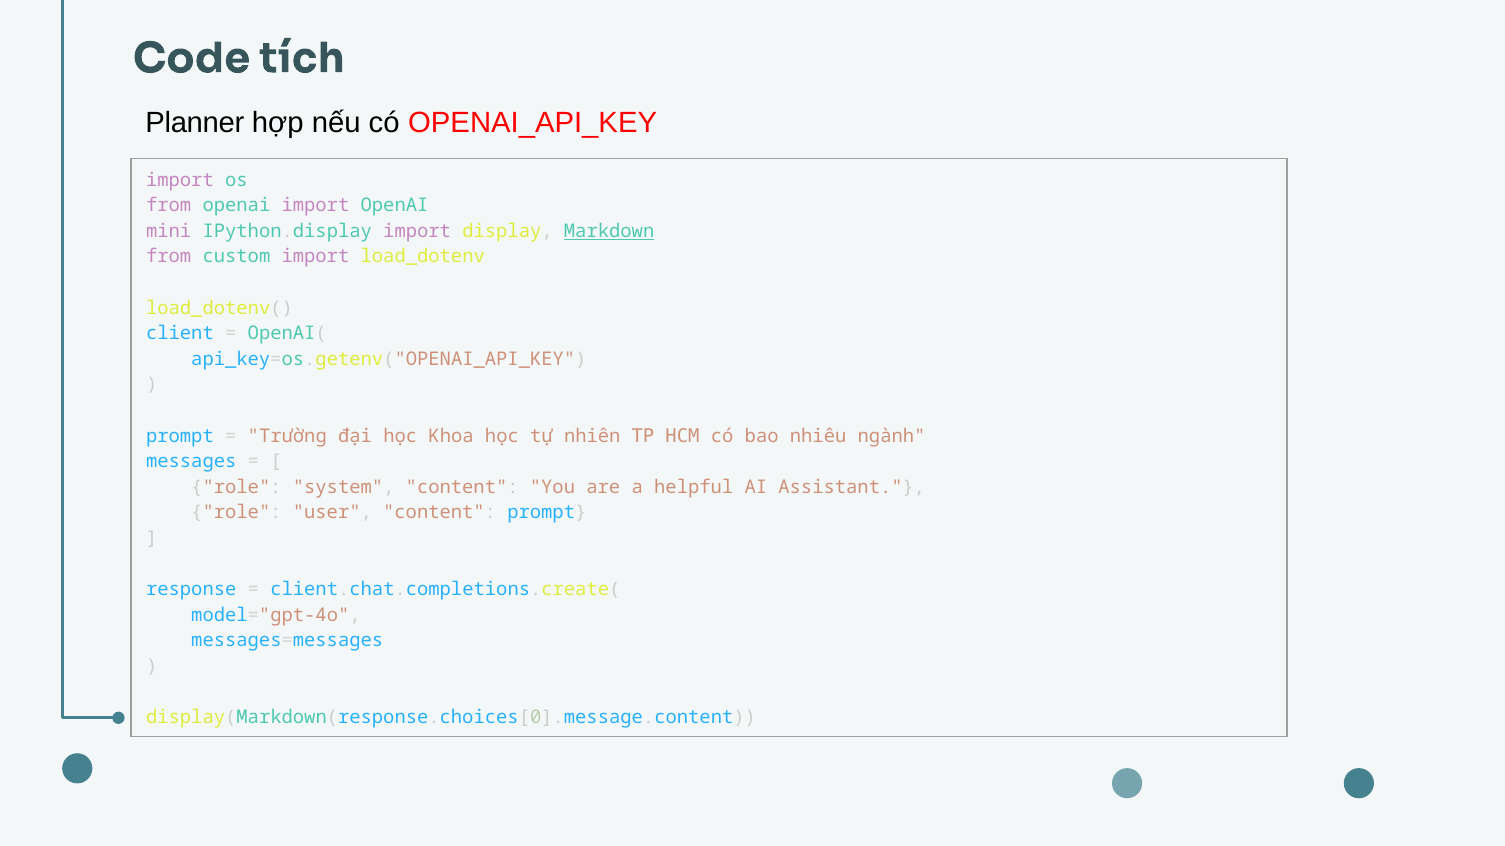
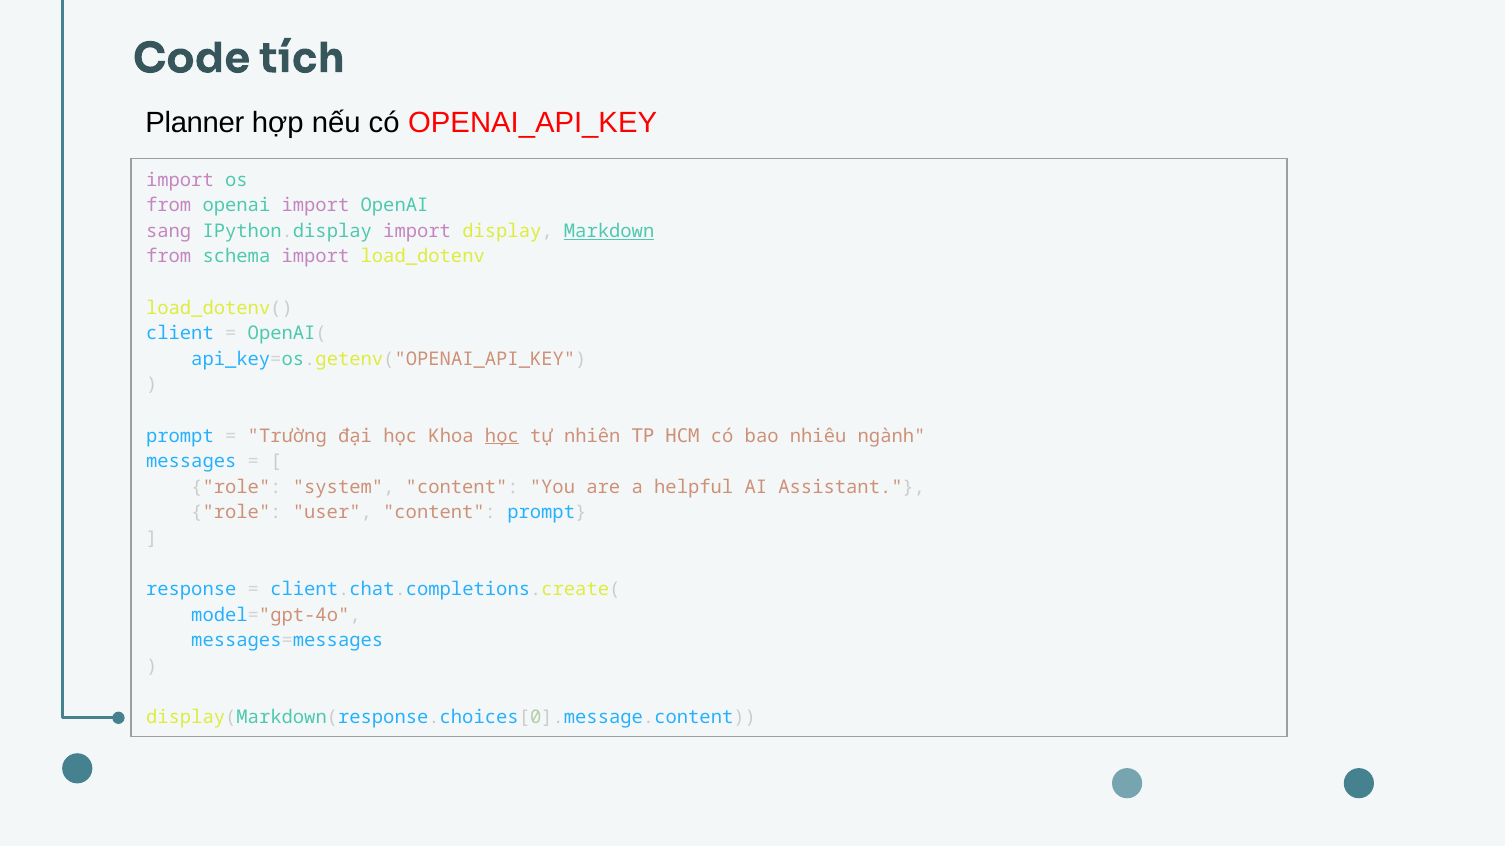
mini: mini -> sang (169, 231)
custom: custom -> schema (236, 257)
học underline: none -> present (502, 436)
